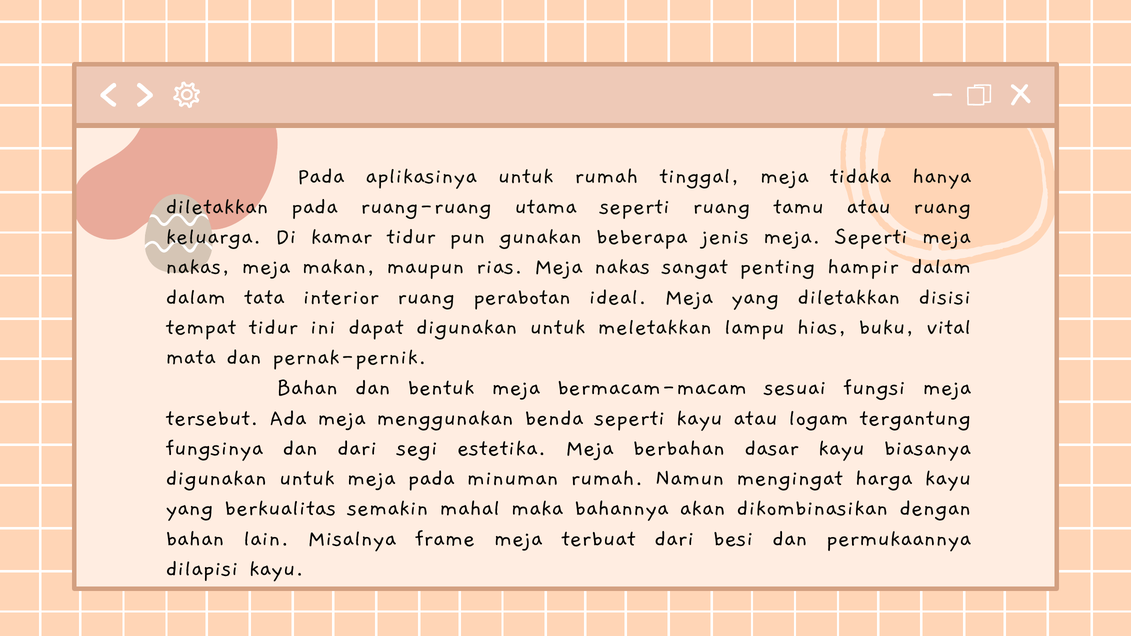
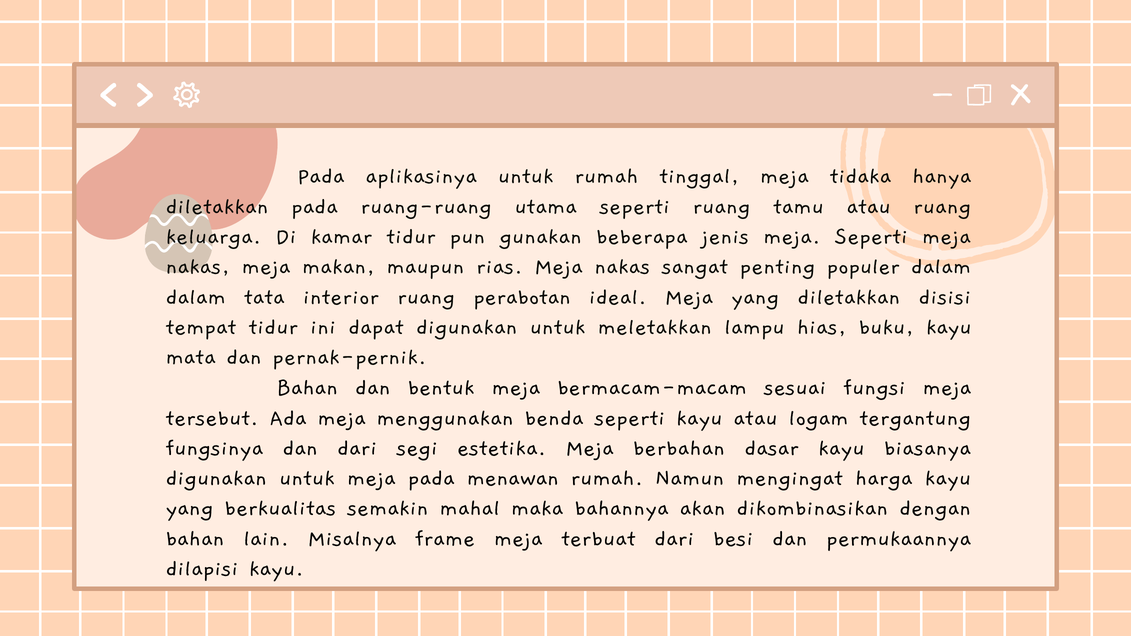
hampir: hampir -> populer (863, 266)
buku vital: vital -> kayu (949, 326)
minuman: minuman -> menawan (513, 477)
